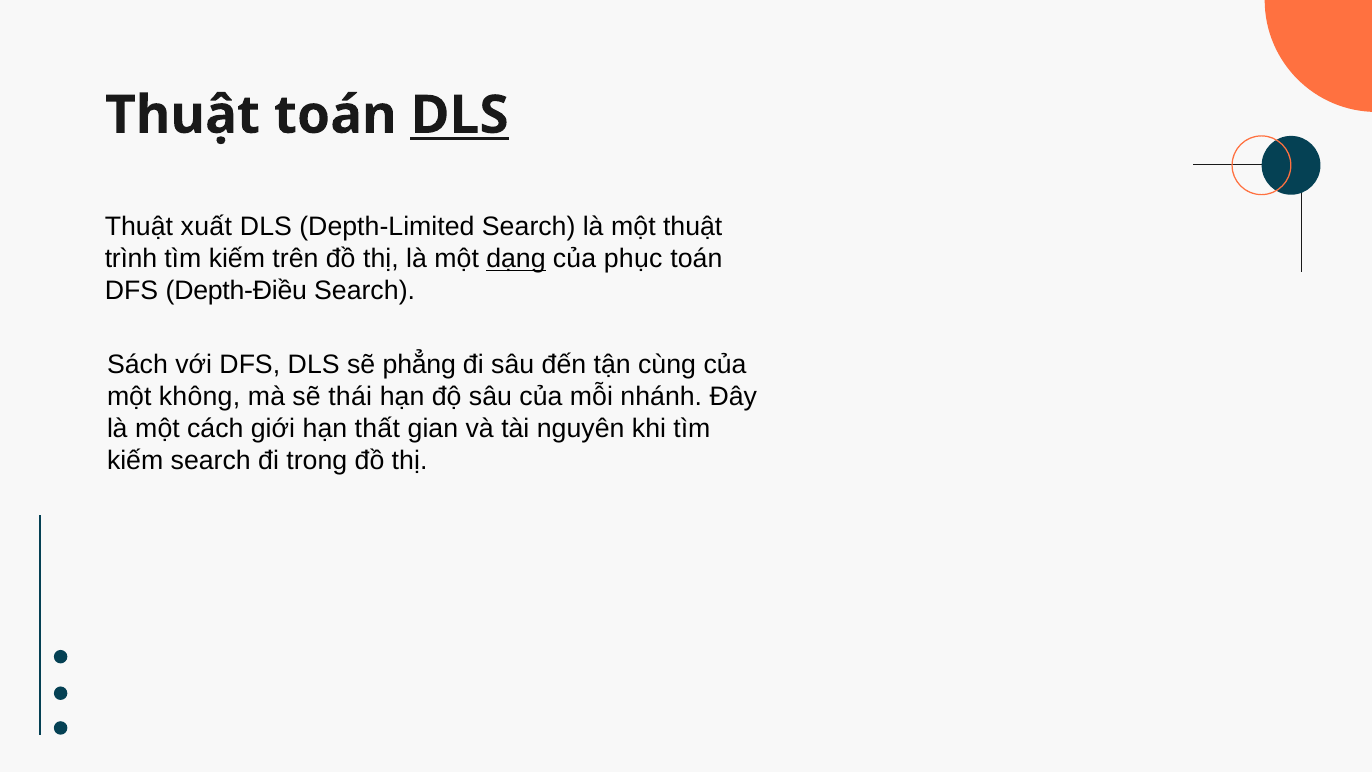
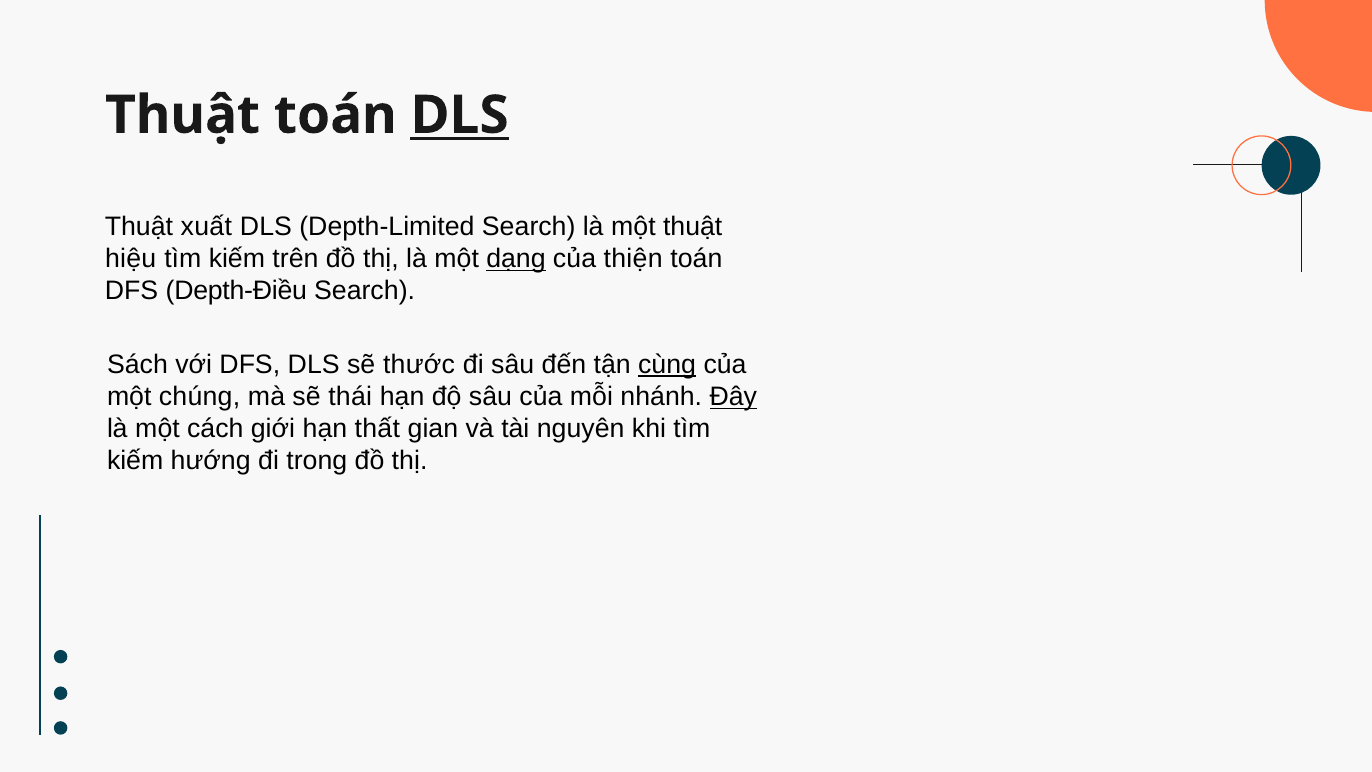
trình: trình -> hiệu (131, 259)
phục: phục -> thiện (633, 259)
phẳng: phẳng -> thước (419, 365)
cùng underline: none -> present (667, 365)
không: không -> chúng (200, 397)
Đây underline: none -> present (733, 397)
kiếm search: search -> hướng (211, 461)
